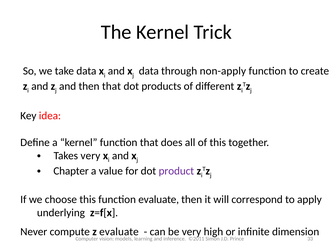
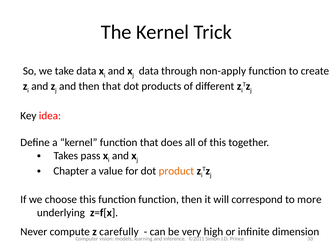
Takes very: very -> pass (90, 156)
product colour: purple -> orange (176, 171)
function evaluate: evaluate -> function (159, 199)
apply: apply -> more (309, 199)
z evaluate: evaluate -> carefully (119, 231)
